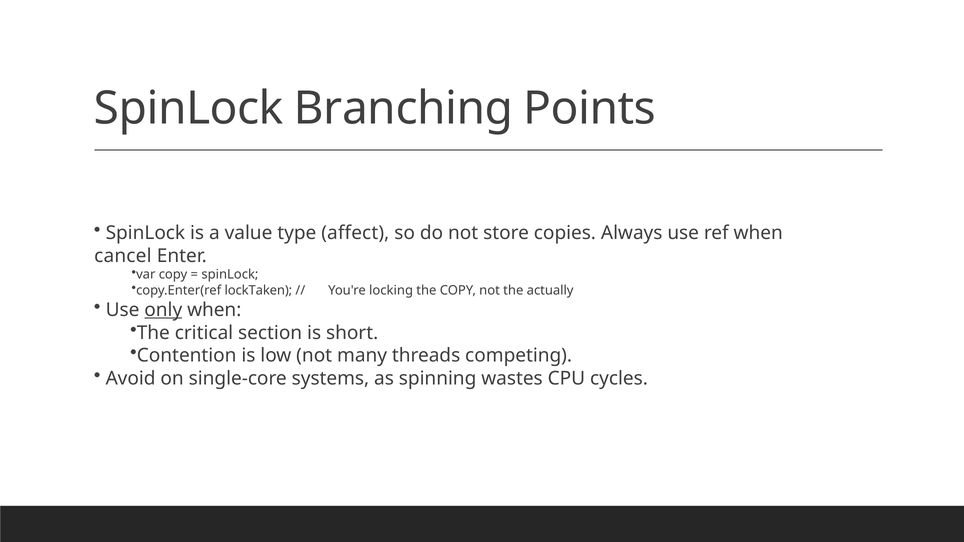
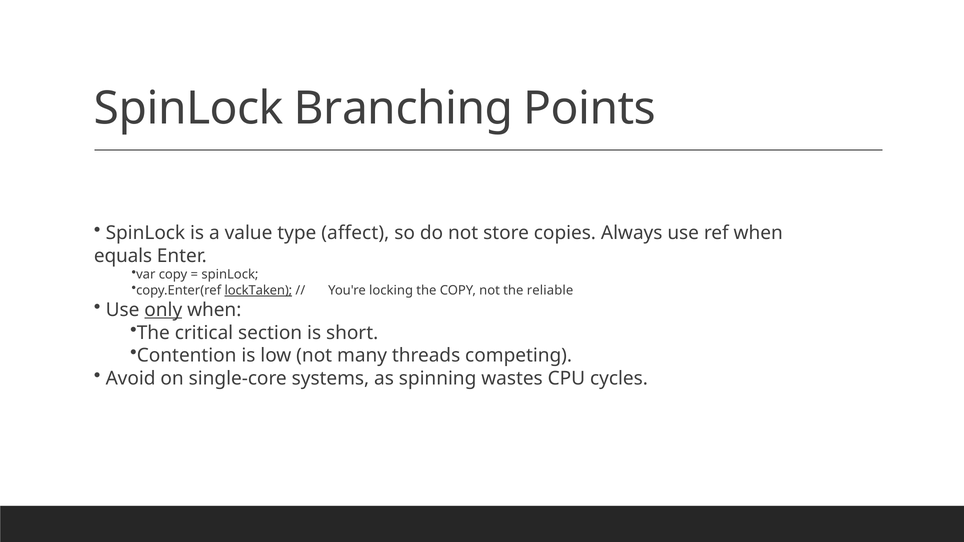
cancel: cancel -> equals (123, 256)
lockTaken underline: none -> present (258, 290)
actually: actually -> reliable (550, 290)
